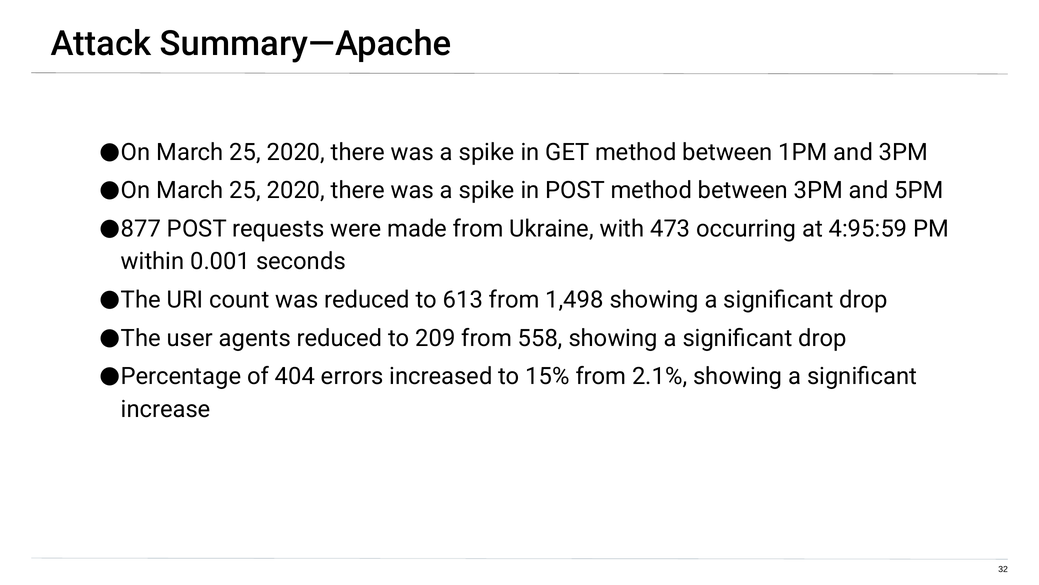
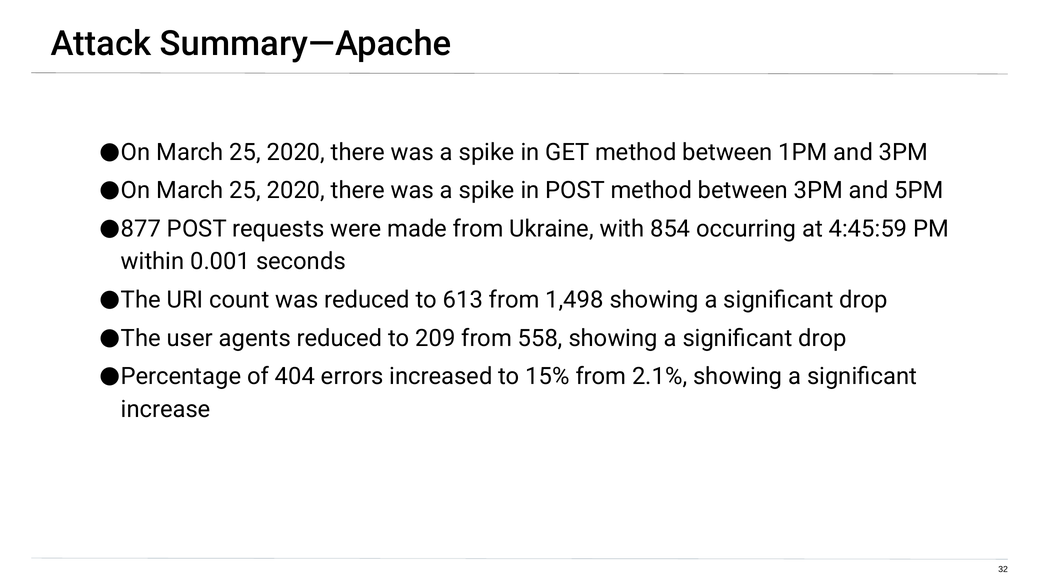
473: 473 -> 854 (670, 229)
4:95:59: 4:95:59 -> 4:45:59 (868, 229)
